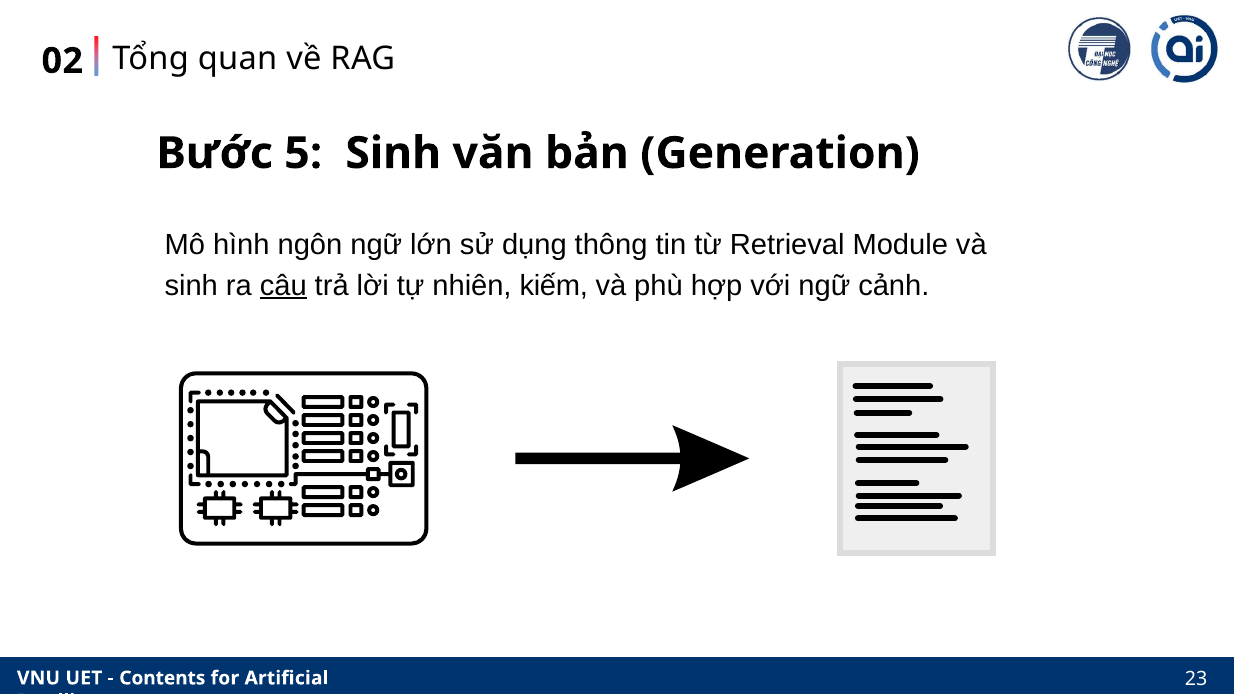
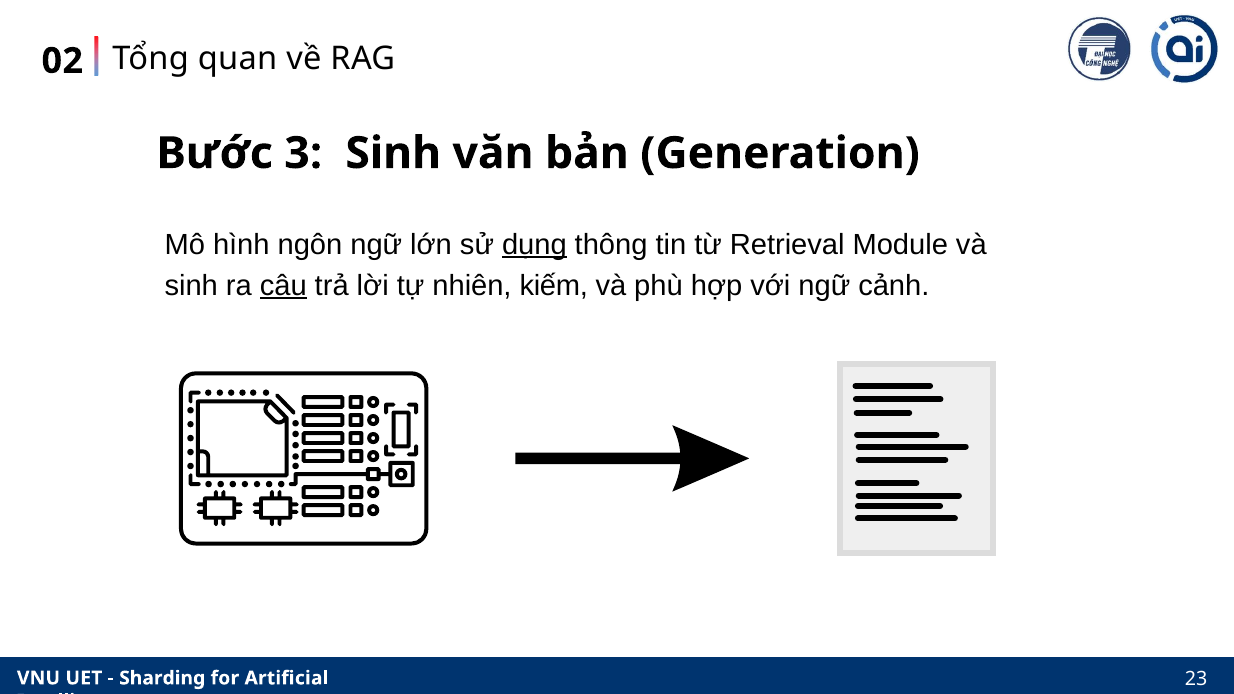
5: 5 -> 3 (303, 153)
dụng underline: none -> present (534, 245)
Contents: Contents -> Sharding (162, 678)
